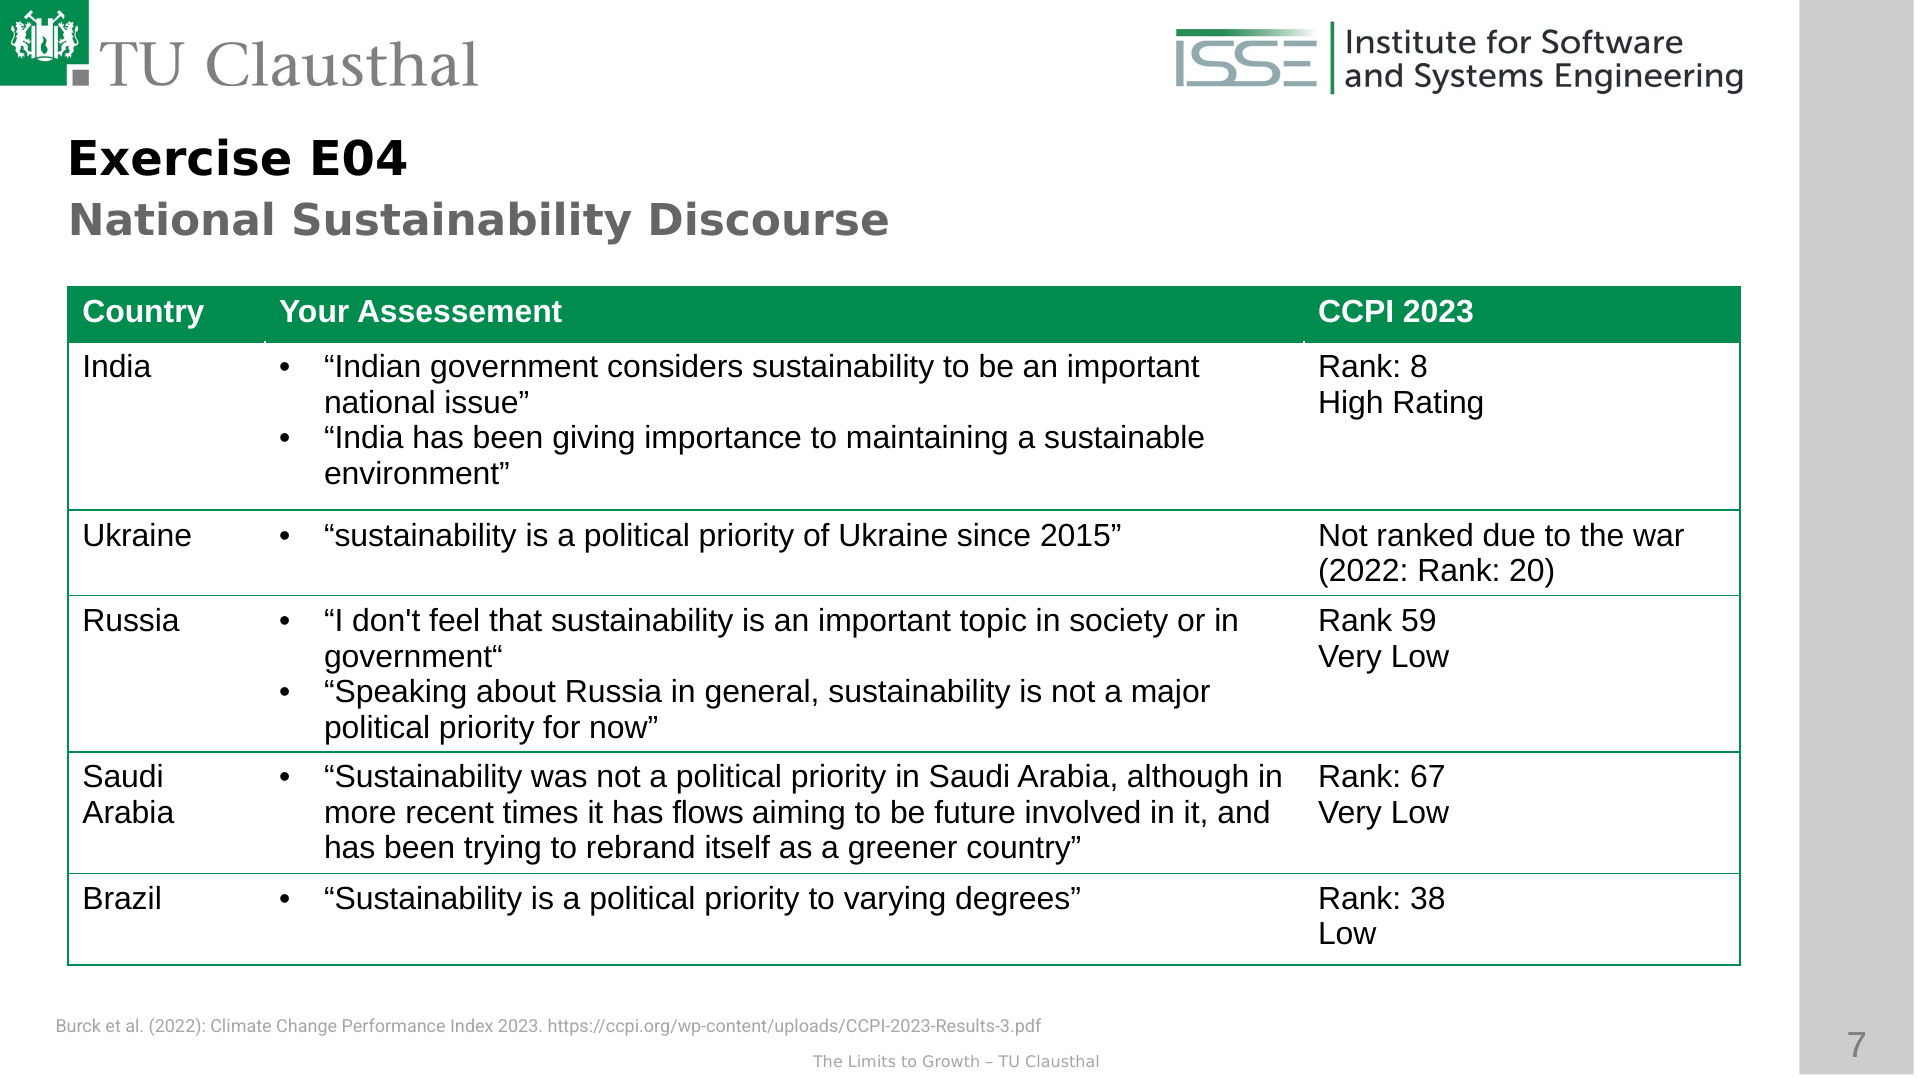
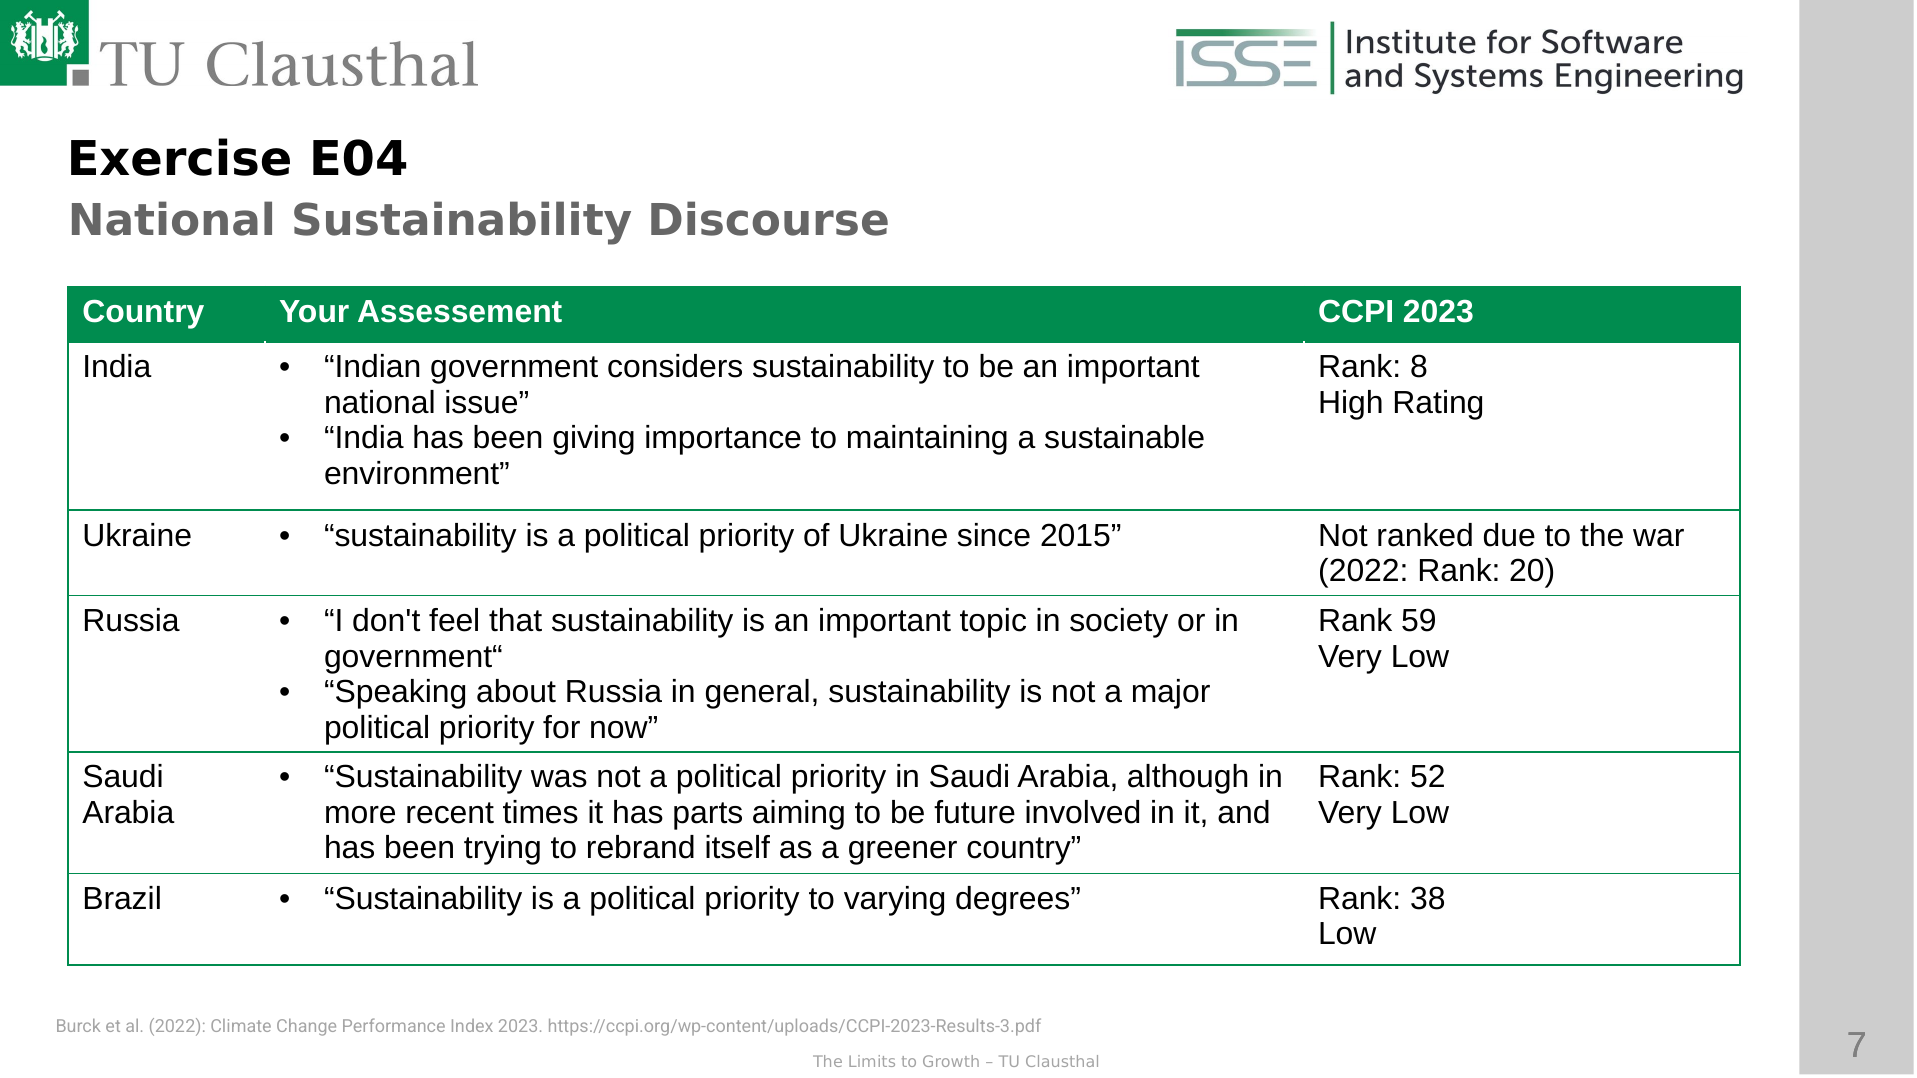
67: 67 -> 52 (1428, 778)
flows: flows -> parts (708, 813)
